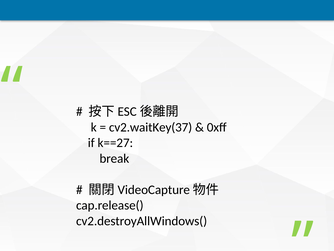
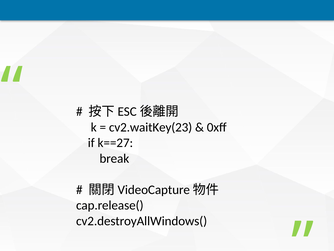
cv2.waitKey(37: cv2.waitKey(37 -> cv2.waitKey(23 (151, 127)
